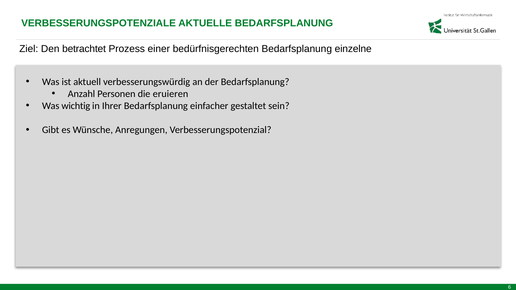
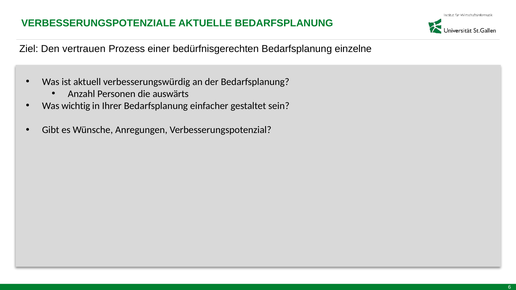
betrachtet: betrachtet -> vertrauen (84, 49)
eruieren: eruieren -> auswärts (171, 94)
